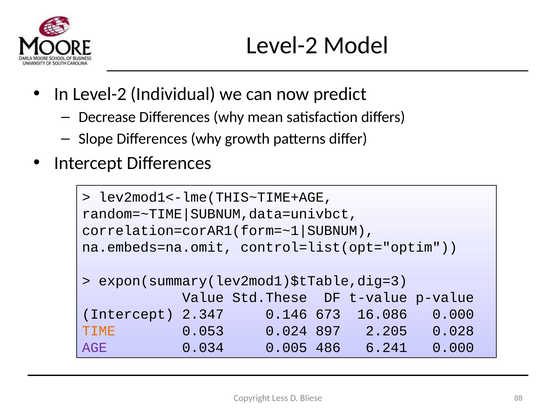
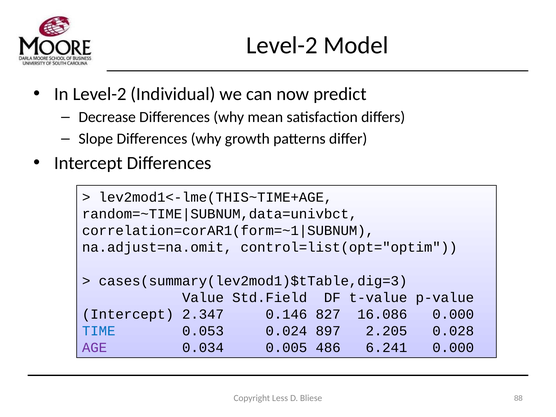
na.embeds=na.omit: na.embeds=na.omit -> na.adjust=na.omit (157, 247)
expon(summary(lev2mod1)$tTable,dig=3: expon(summary(lev2mod1)$tTable,dig=3 -> cases(summary(lev2mod1)$tTable,dig=3 (253, 281)
Std.These: Std.These -> Std.Field (270, 297)
673: 673 -> 827 (328, 314)
TIME colour: orange -> blue (99, 331)
